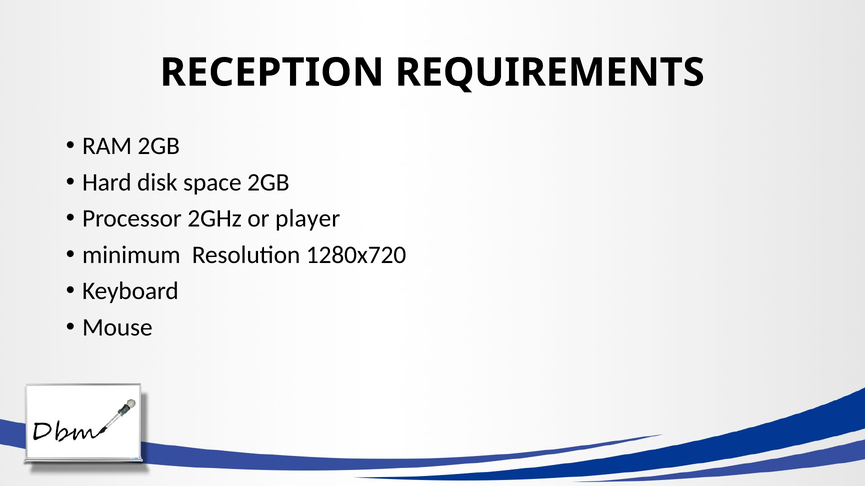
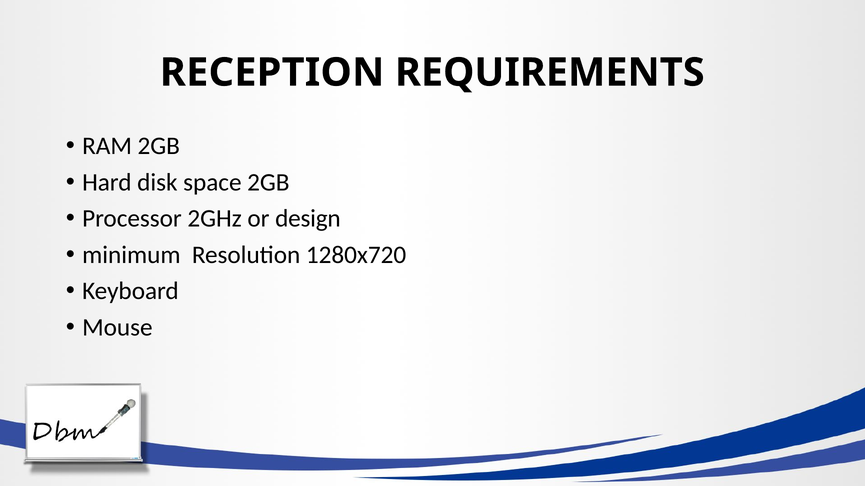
player: player -> design (308, 219)
